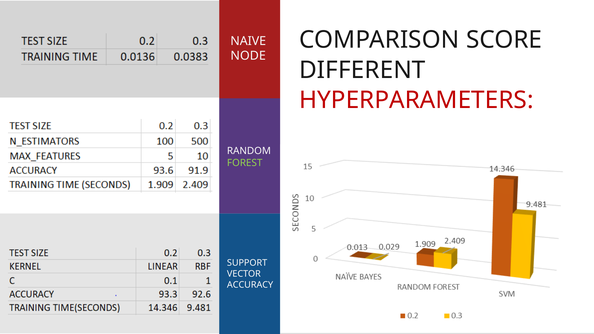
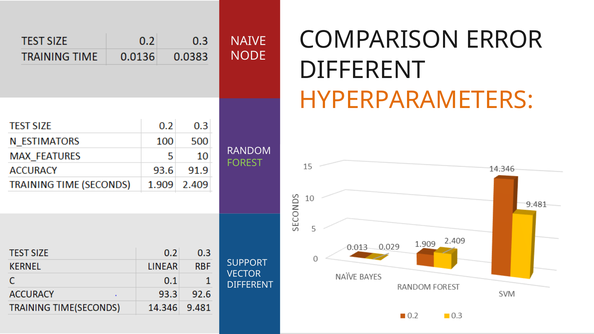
SCORE: SCORE -> ERROR (504, 40)
HYPERPARAMETERS colour: red -> orange (416, 100)
ACCURACY: ACCURACY -> DIFFERENT (250, 285)
